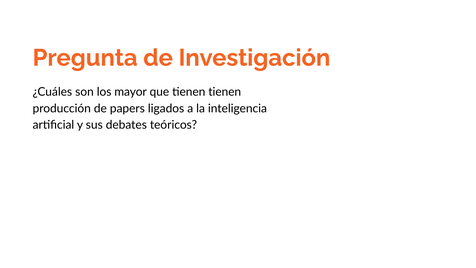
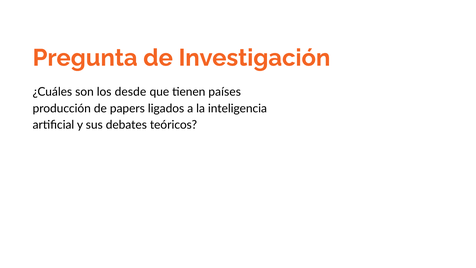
mayor: mayor -> desde (130, 92)
tienen tienen: tienen -> países (225, 92)
